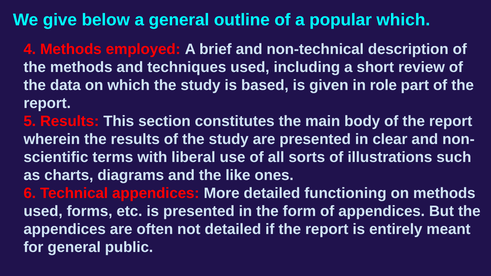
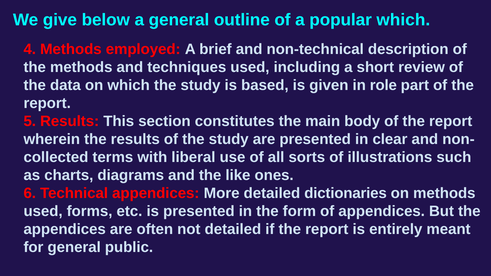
scientific: scientific -> collected (56, 157)
functioning: functioning -> dictionaries (346, 193)
